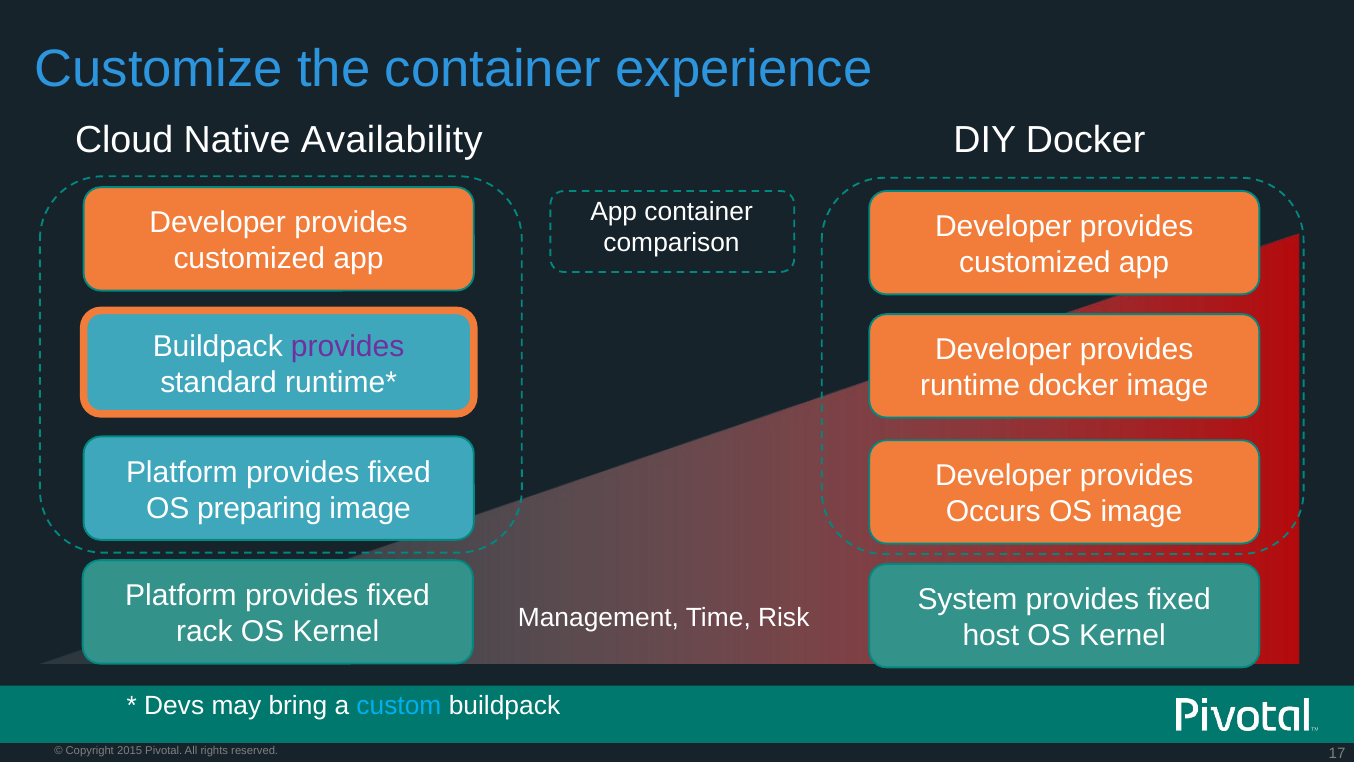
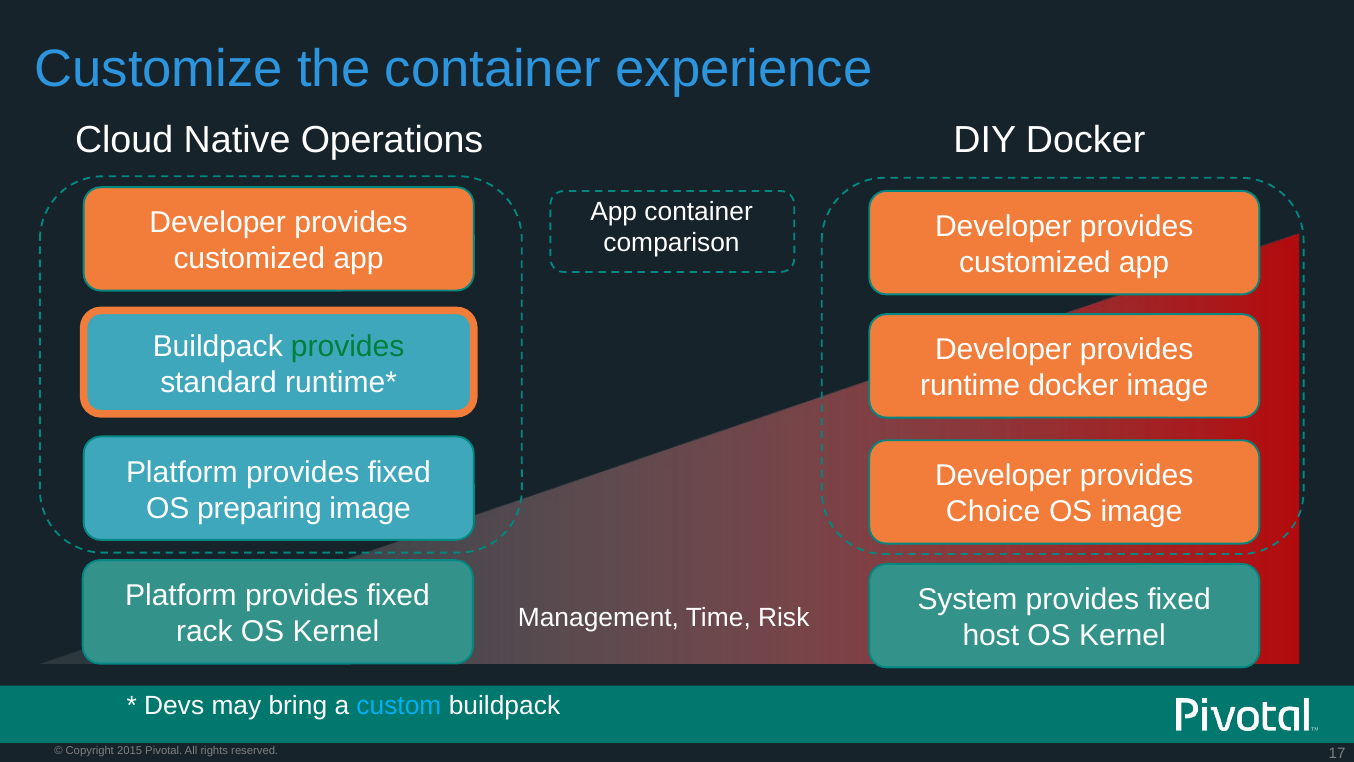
Availability: Availability -> Operations (392, 140)
provides colour: purple -> green (348, 346)
Occurs: Occurs -> Choice (993, 512)
